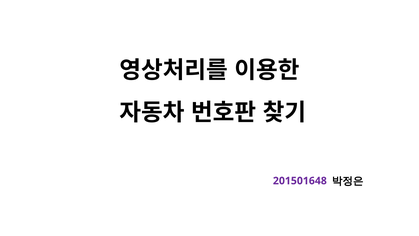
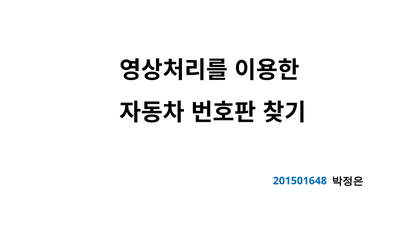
201501648 colour: purple -> blue (300, 181)
